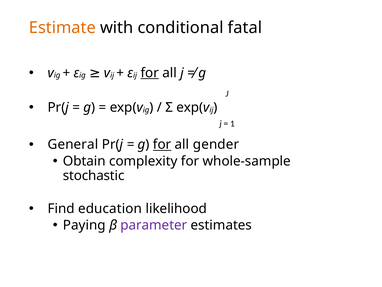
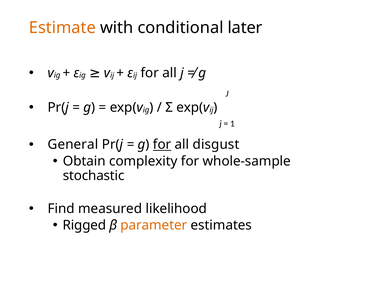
fatal: fatal -> later (245, 28)
for underline: present -> none (150, 73)
gender: gender -> disgust (216, 144)
education: education -> measured (110, 208)
Paying: Paying -> Rigged (84, 225)
parameter colour: purple -> orange (154, 225)
